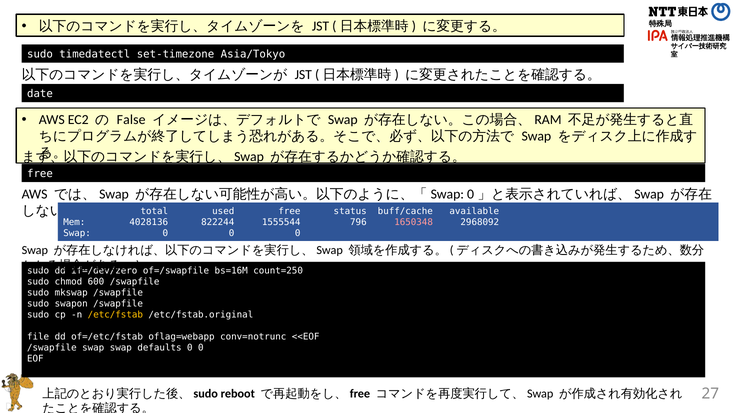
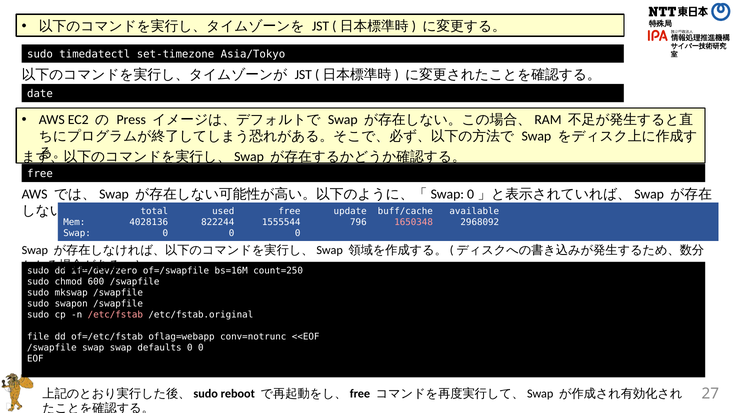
False: False -> Press (131, 120)
status: status -> update (350, 211)
/etc/fstab colour: yellow -> pink (115, 315)
